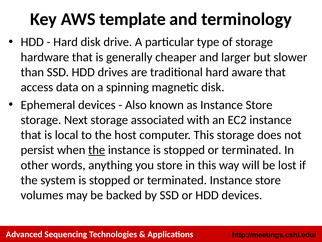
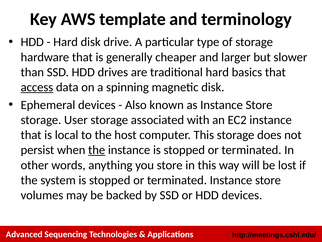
aware: aware -> basics (247, 72)
access underline: none -> present (37, 87)
Next: Next -> User (76, 120)
